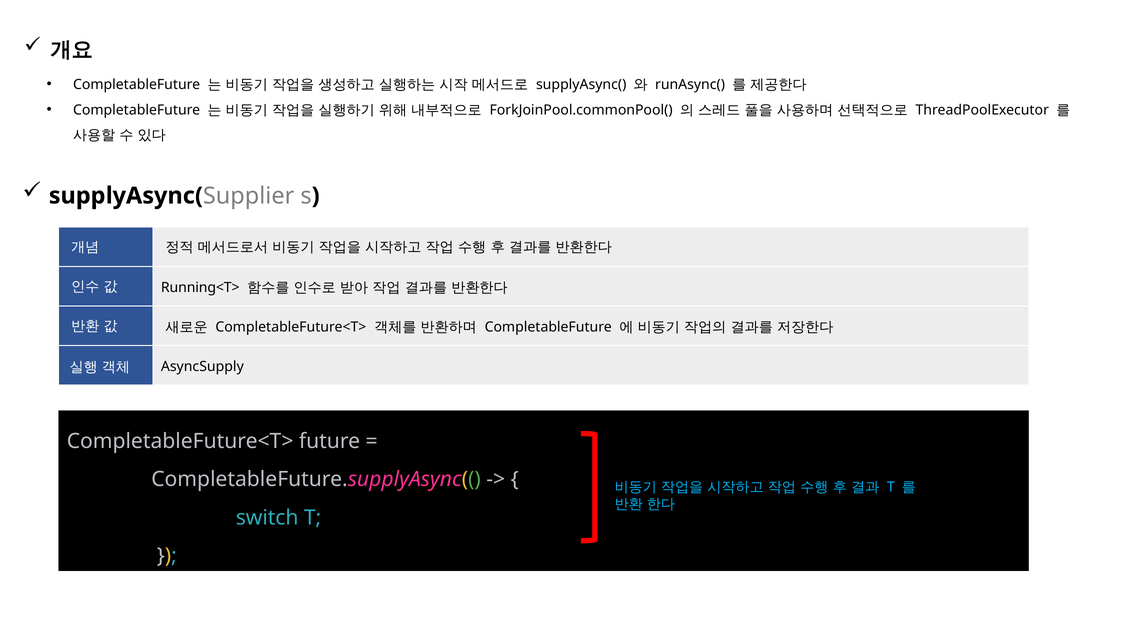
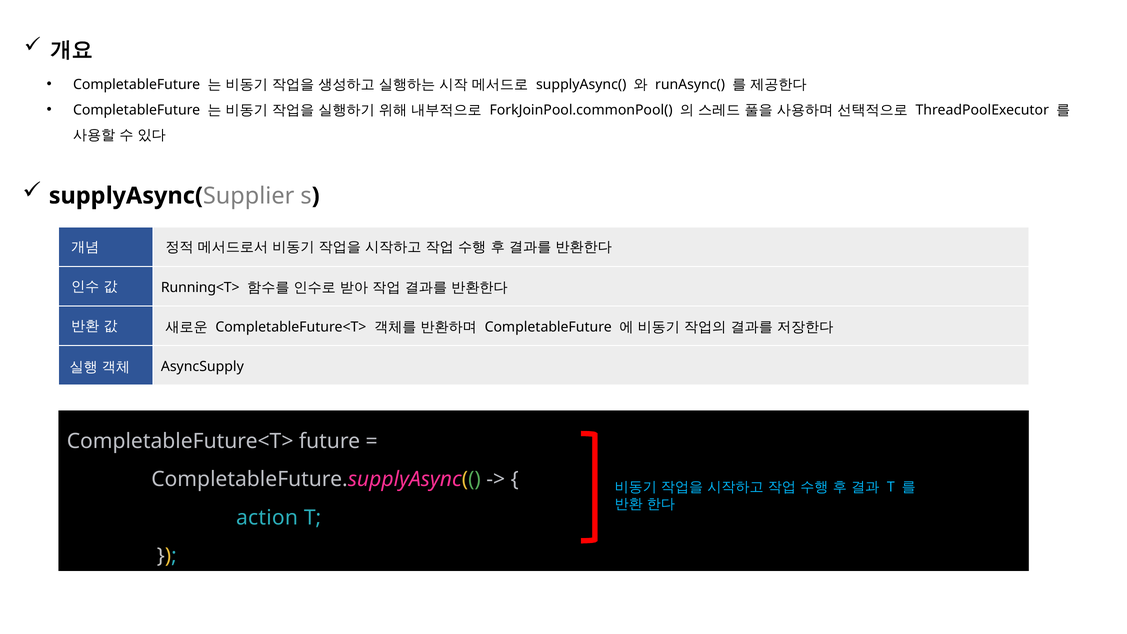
switch: switch -> action (267, 517)
